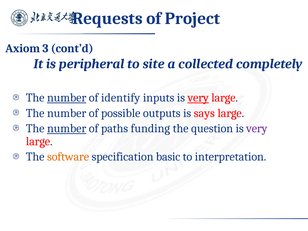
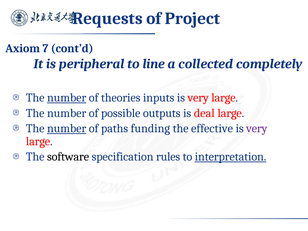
3: 3 -> 7 (45, 48)
site: site -> line (154, 64)
identify: identify -> theories (121, 98)
very underline: present -> none (198, 98)
says: says -> deal (204, 113)
question: question -> effective (212, 128)
software colour: orange -> black (68, 157)
basic: basic -> rules (168, 157)
interpretation underline: none -> present (231, 157)
